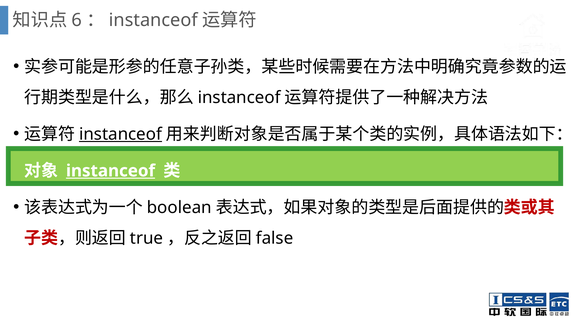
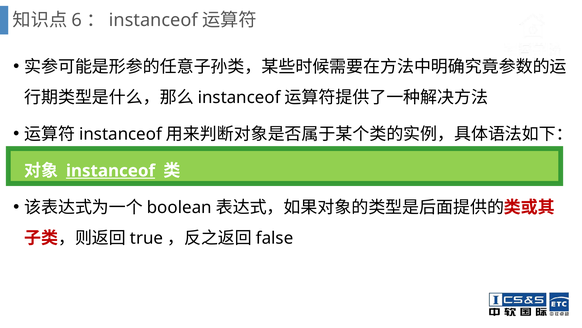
instanceof underline: present -> none (121, 134)
